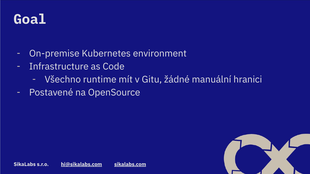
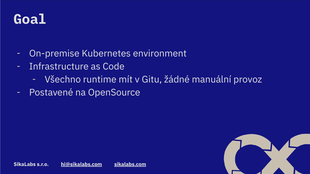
hranici: hranici -> provoz (248, 80)
